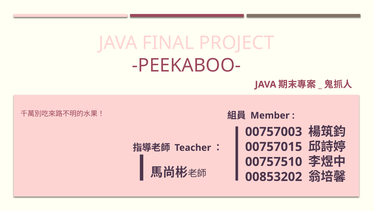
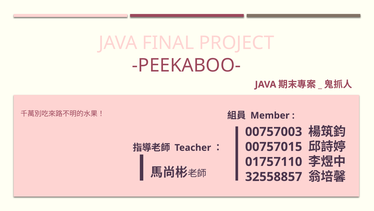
00757510: 00757510 -> 01757110 (274, 161)
00853202: 00853202 -> 32558857 (274, 176)
